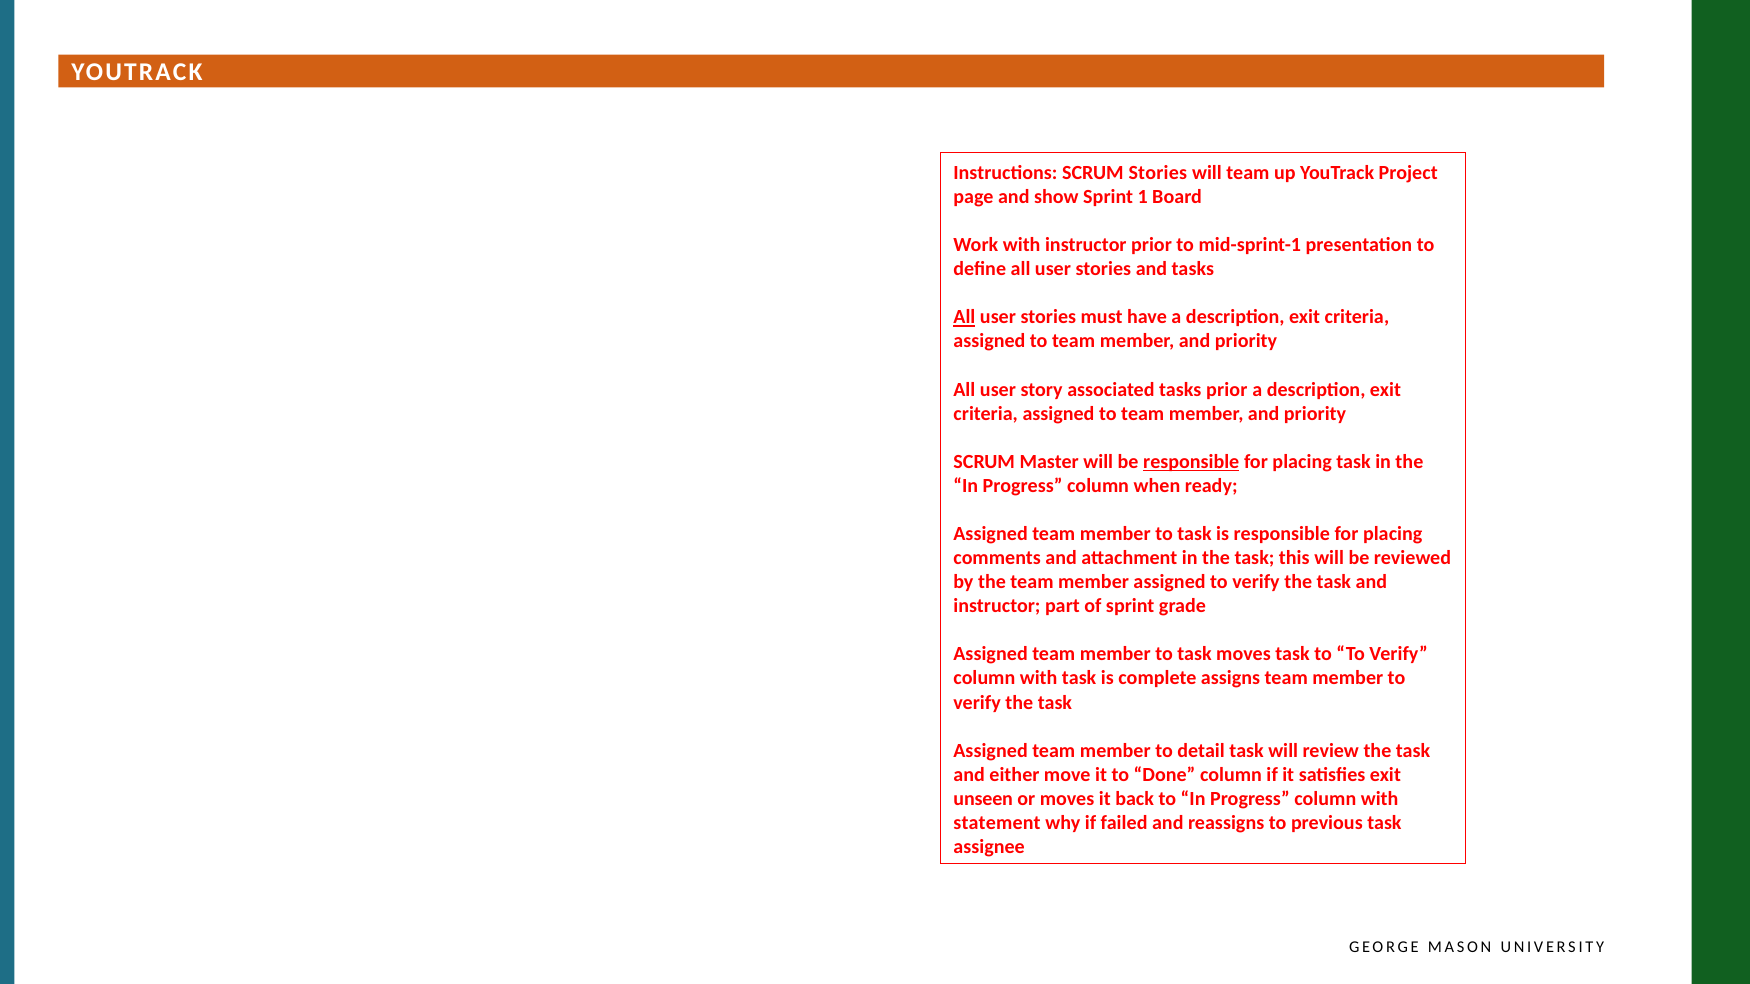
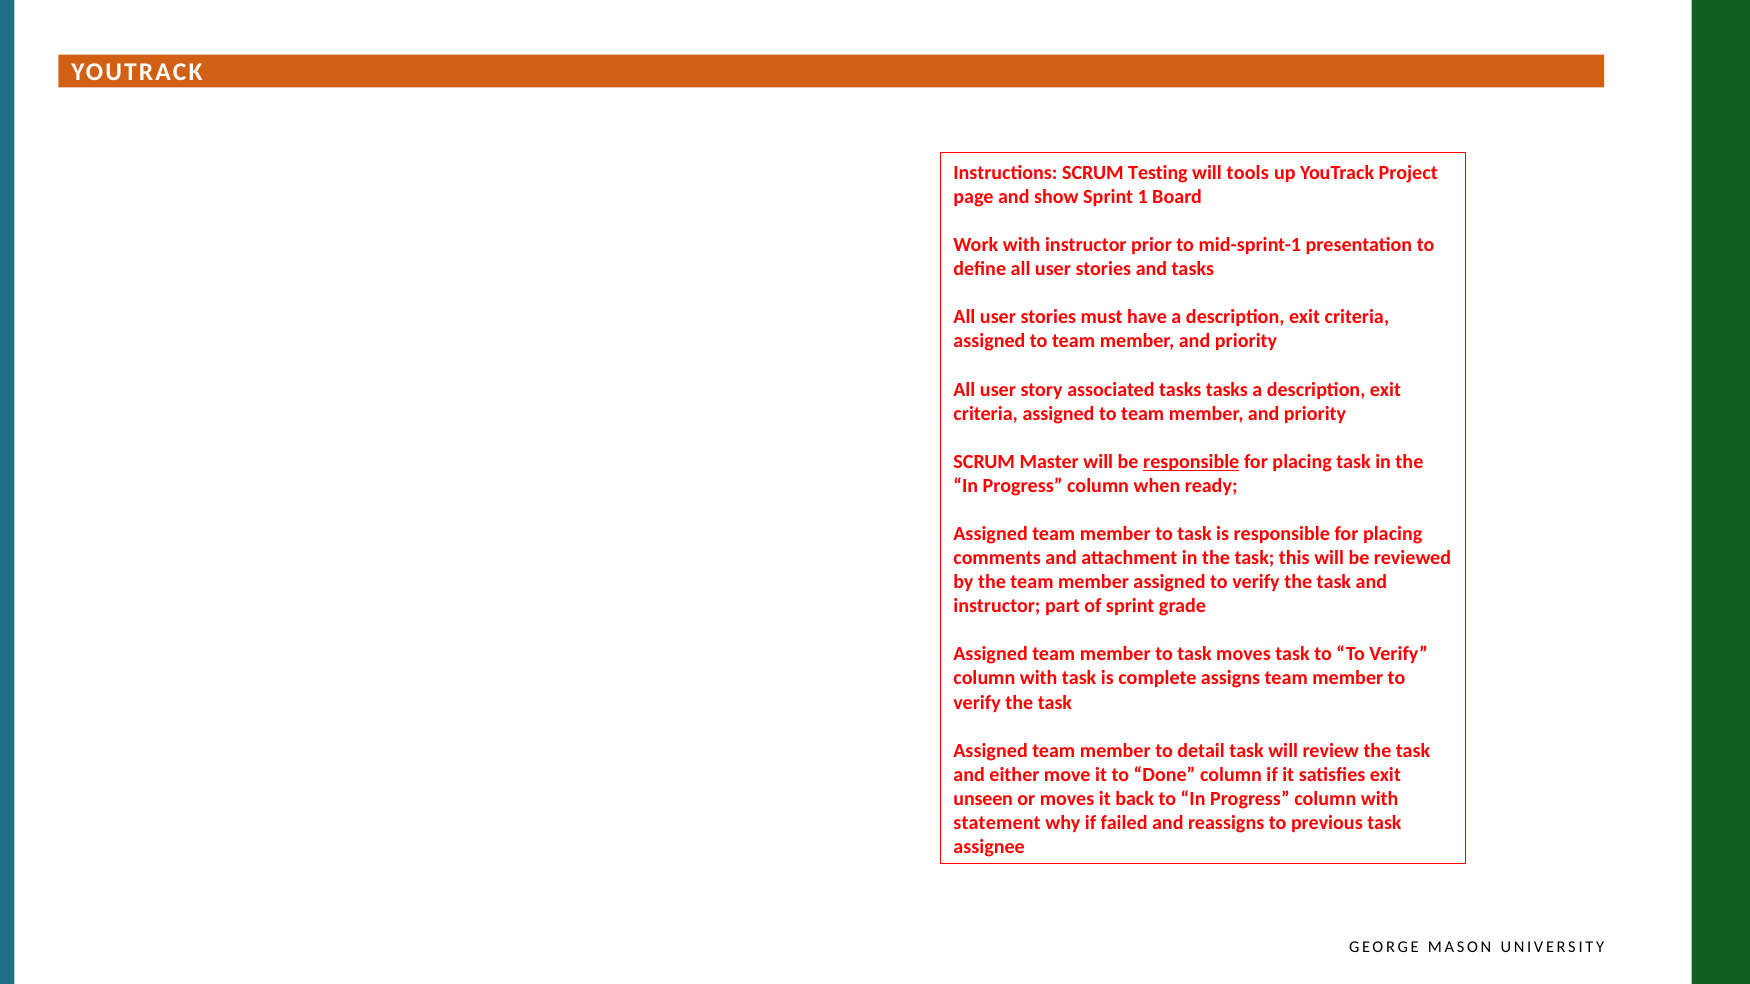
SCRUM Stories: Stories -> Testing (1158, 173)
will team: team -> tools (1248, 173)
All underline: present -> none (964, 317)
tasks prior: prior -> tasks (1227, 390)
